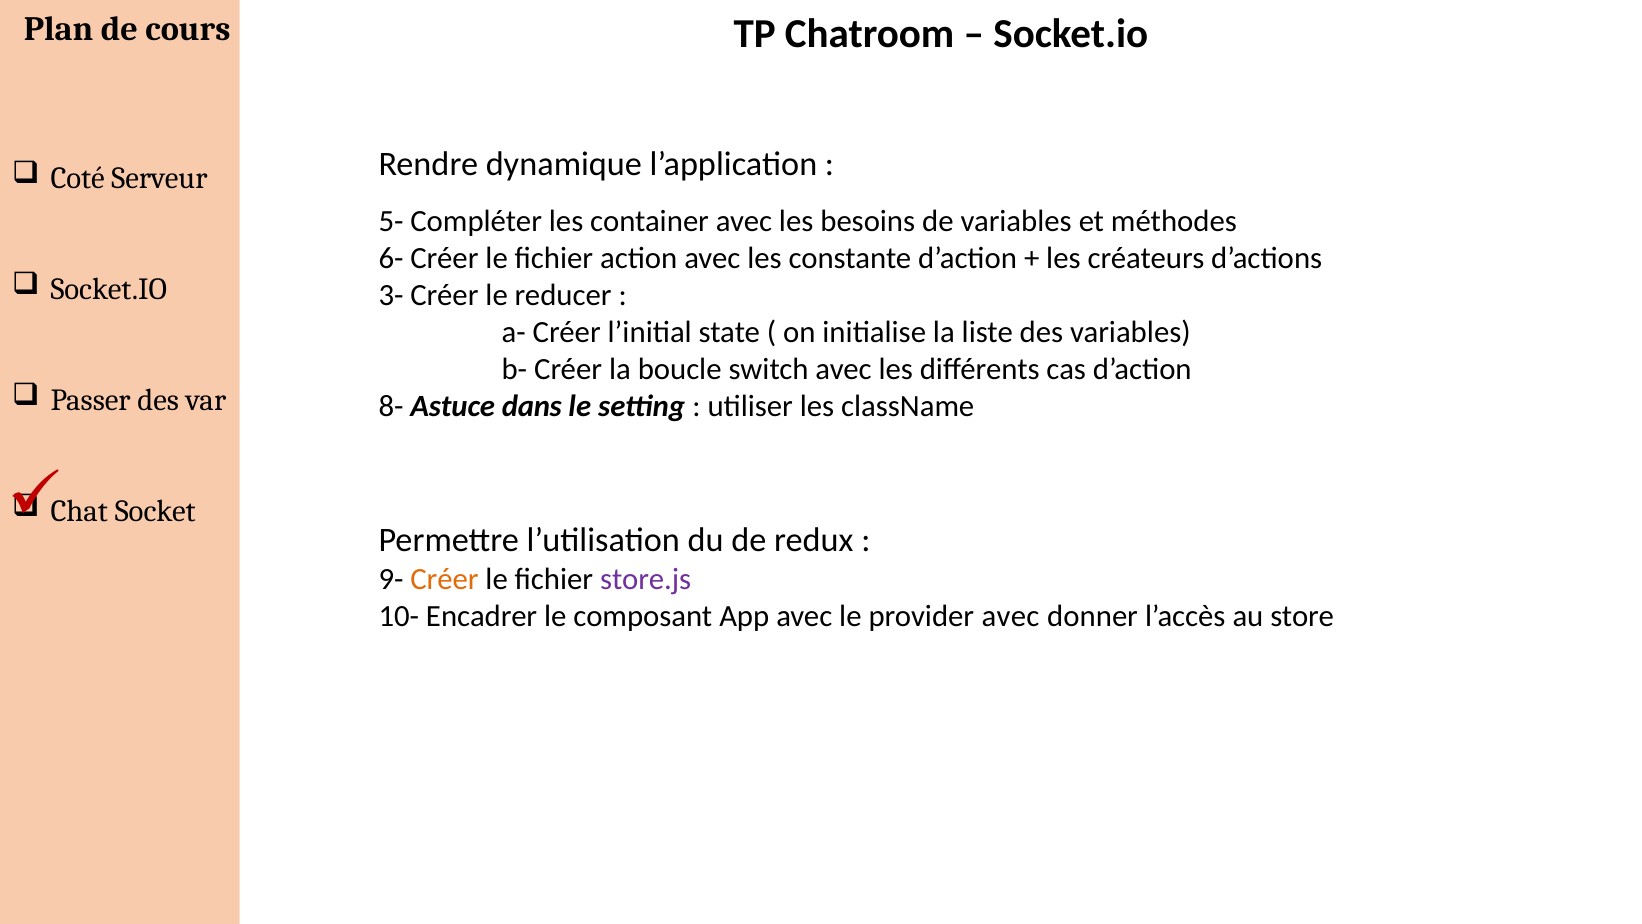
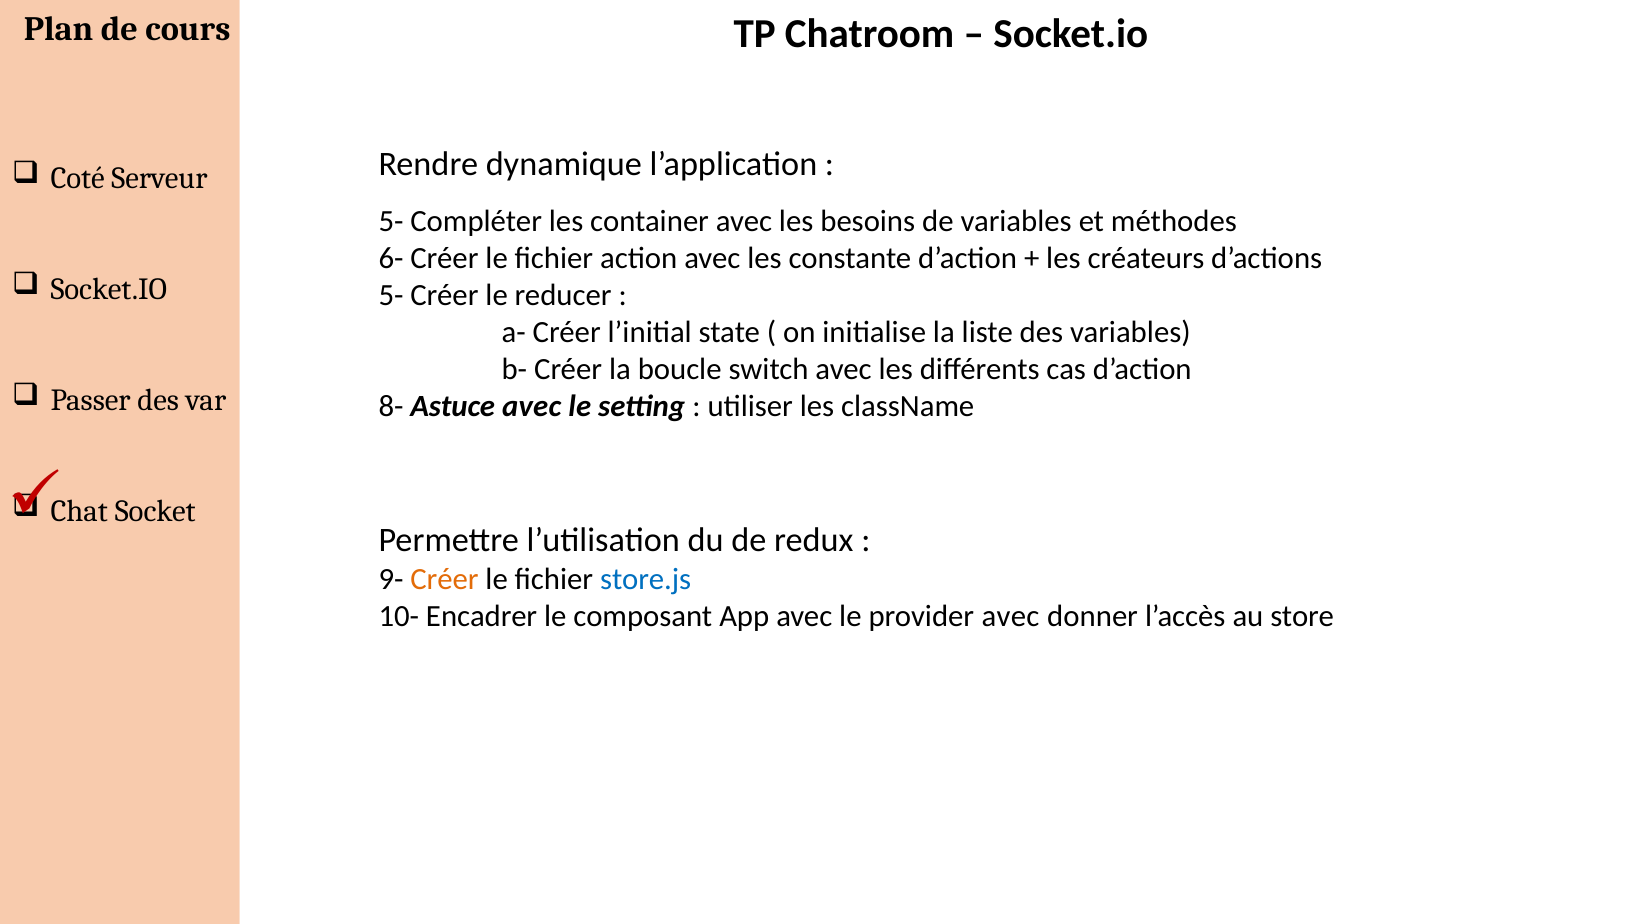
3-: 3- -> 5- (391, 295)
Astuce dans: dans -> avec (532, 406)
store.js colour: purple -> blue (646, 579)
